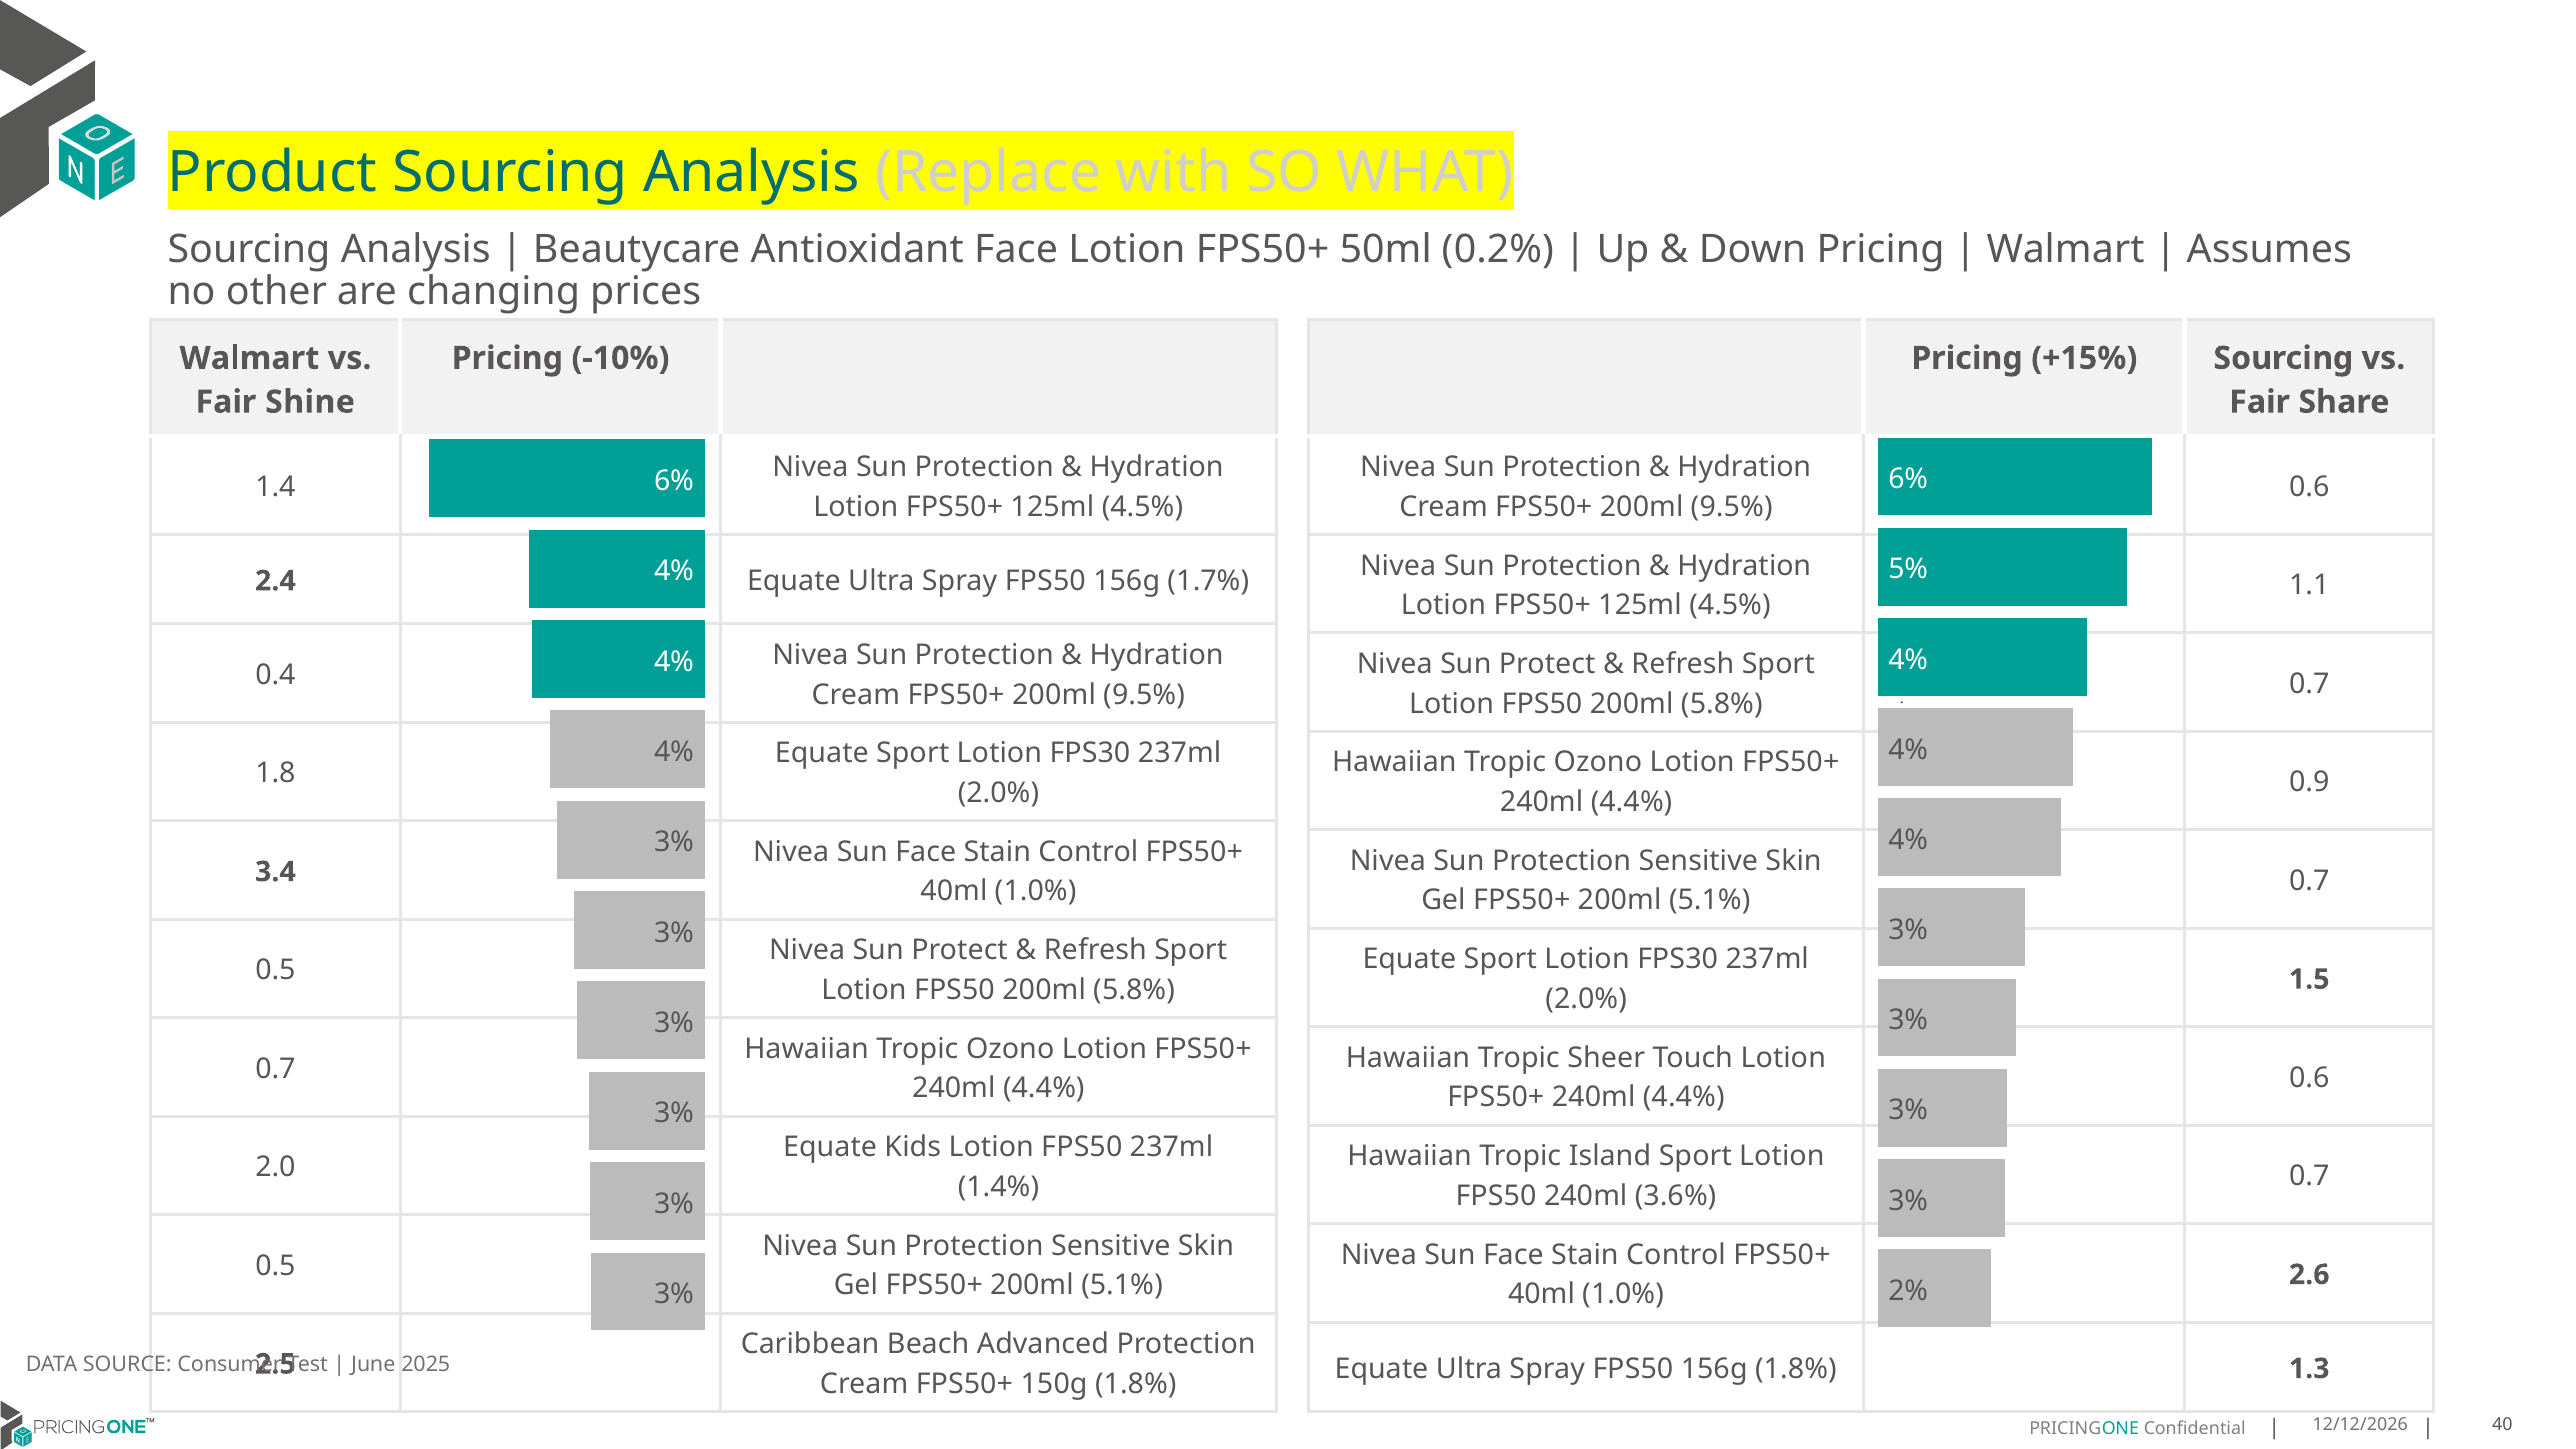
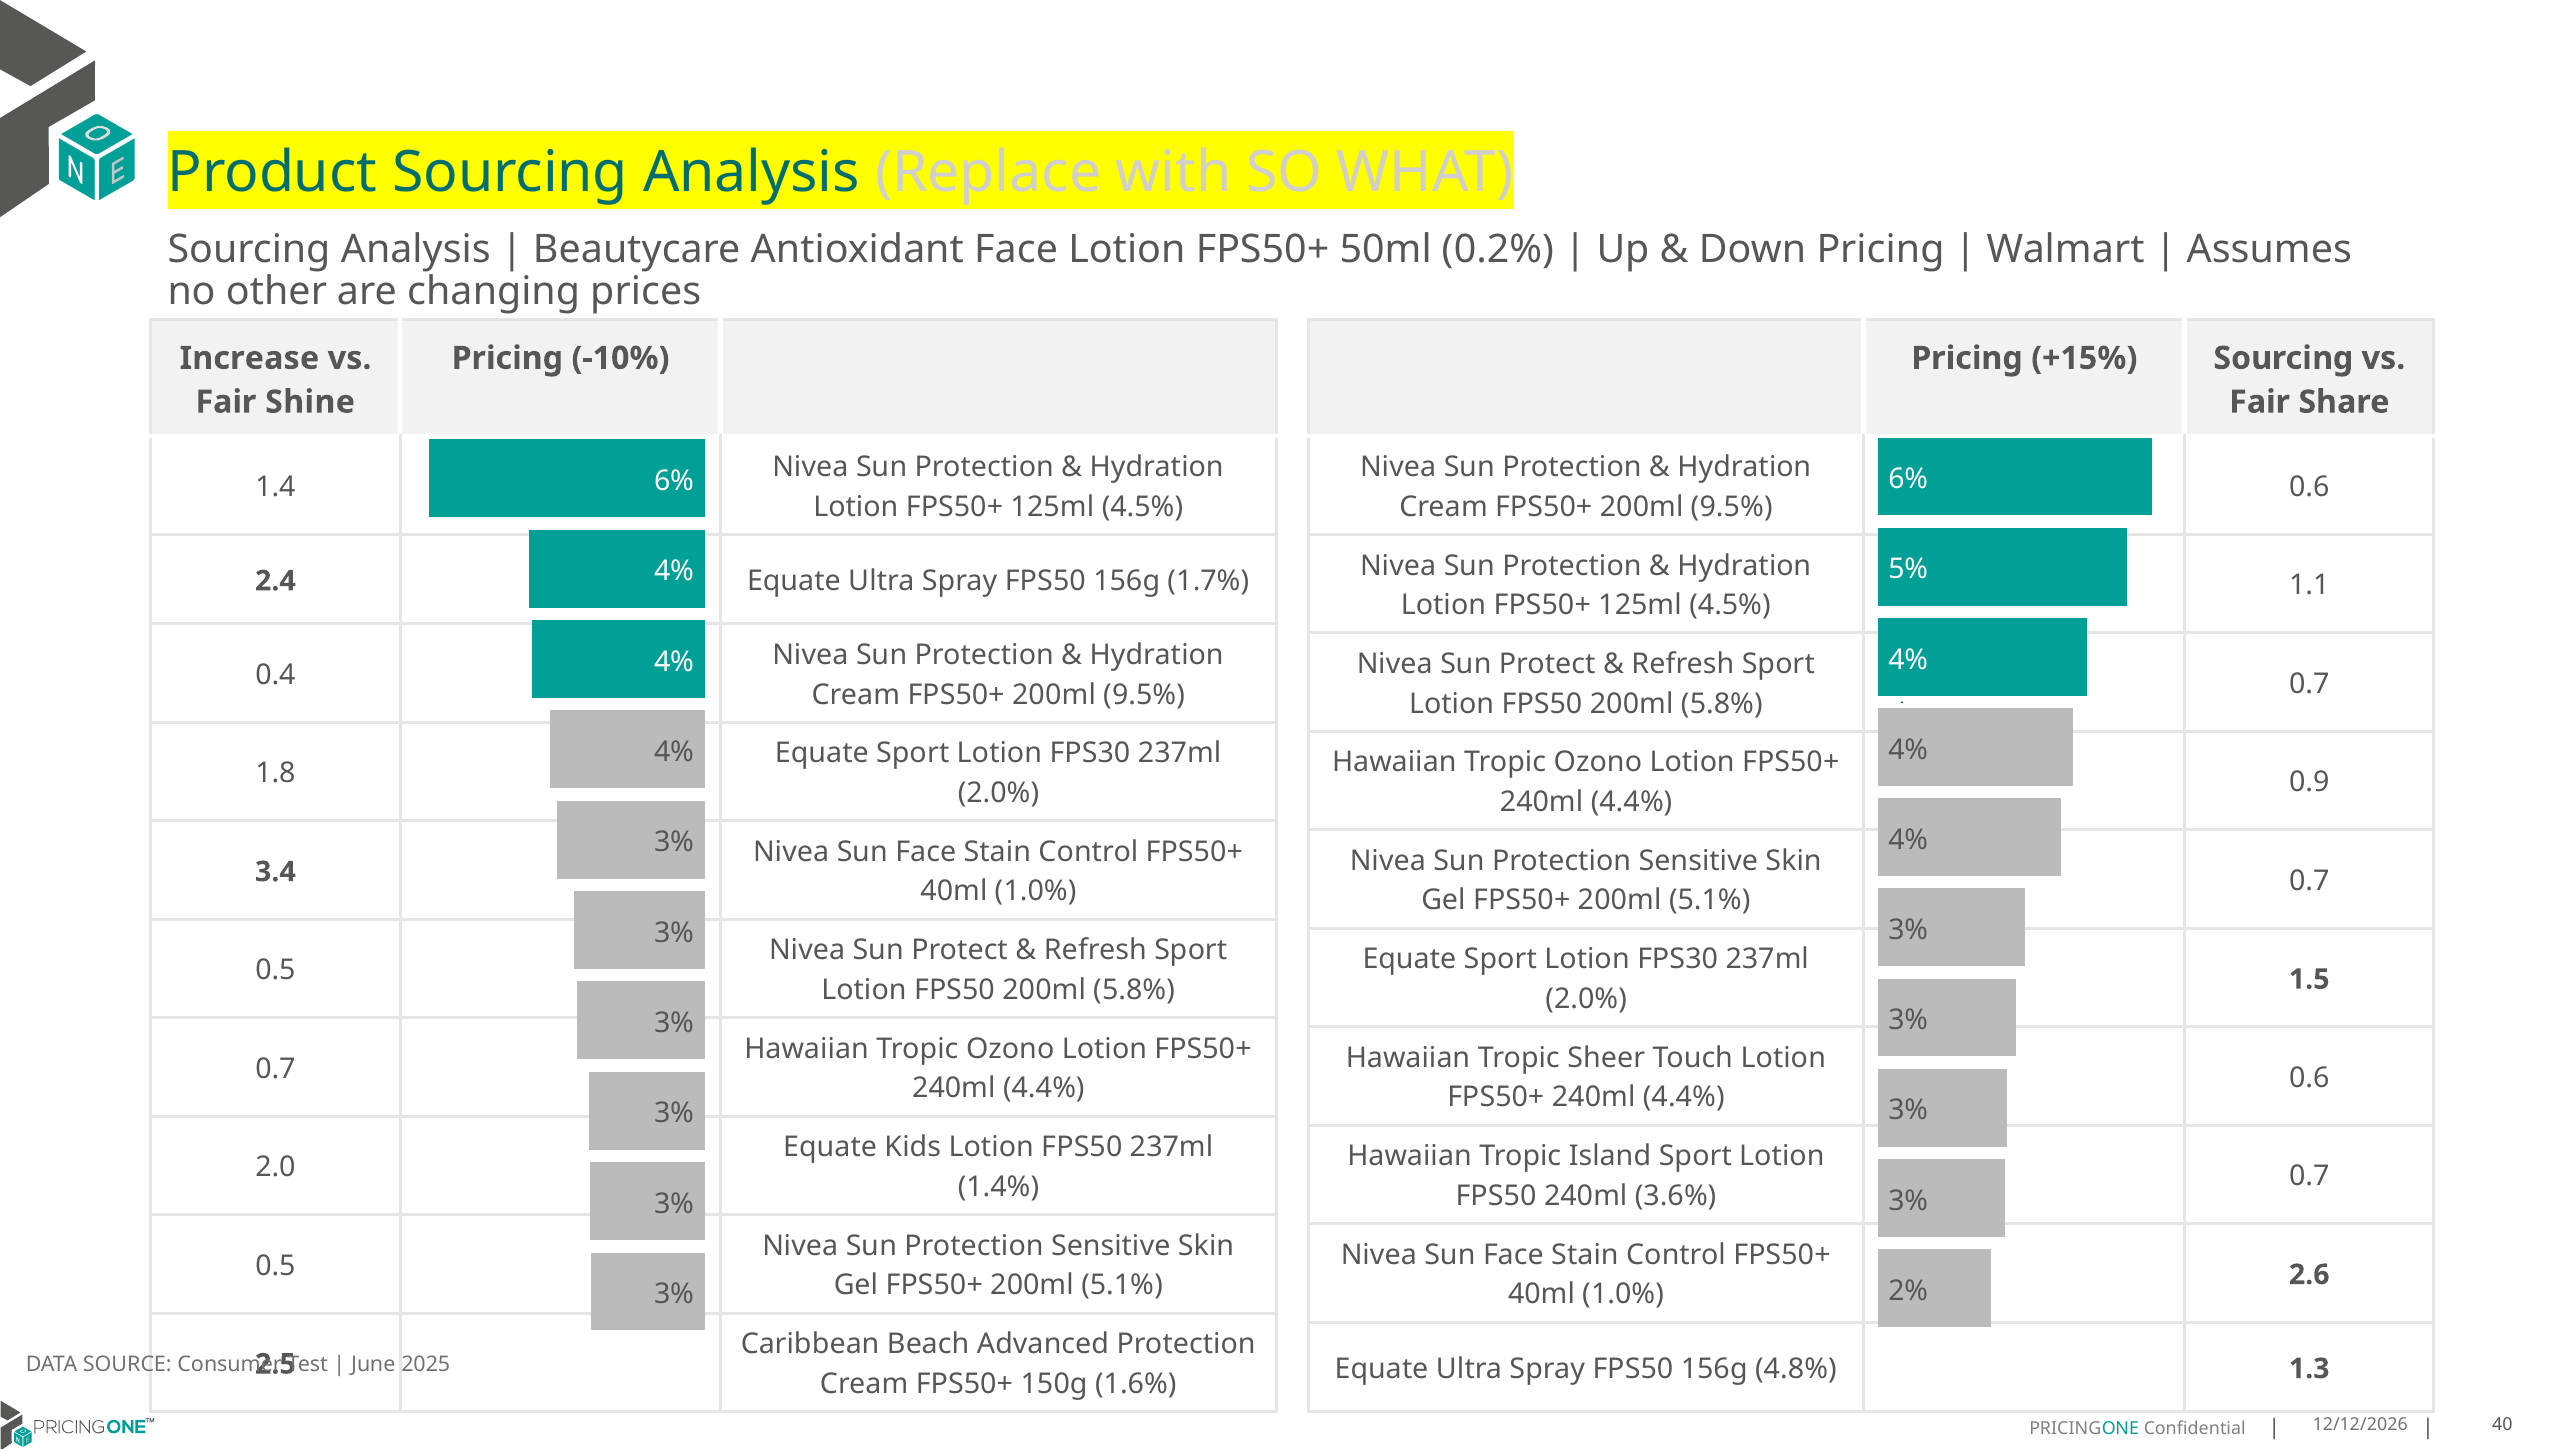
Walmart: Walmart -> Increase (249, 358)
156g 1.8%: 1.8% -> 4.8% (1796, 1369)
150g 1.8%: 1.8% -> 1.6% (1136, 1384)
